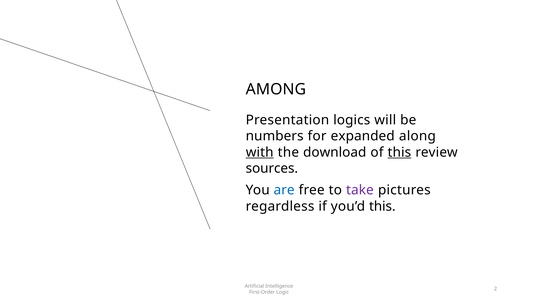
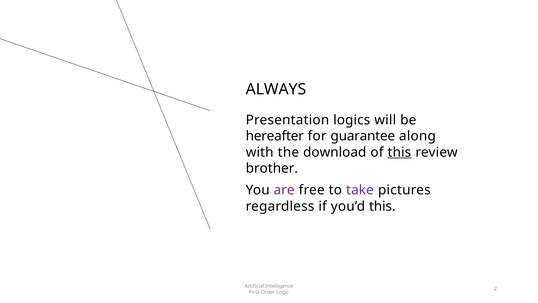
AMONG: AMONG -> ALWAYS (276, 89)
numbers: numbers -> hereafter (275, 136)
expanded: expanded -> guarantee (363, 136)
with underline: present -> none (260, 152)
sources: sources -> brother (272, 168)
are colour: blue -> purple (284, 190)
